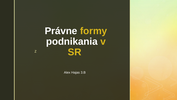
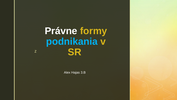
podnikania colour: white -> light blue (72, 41)
